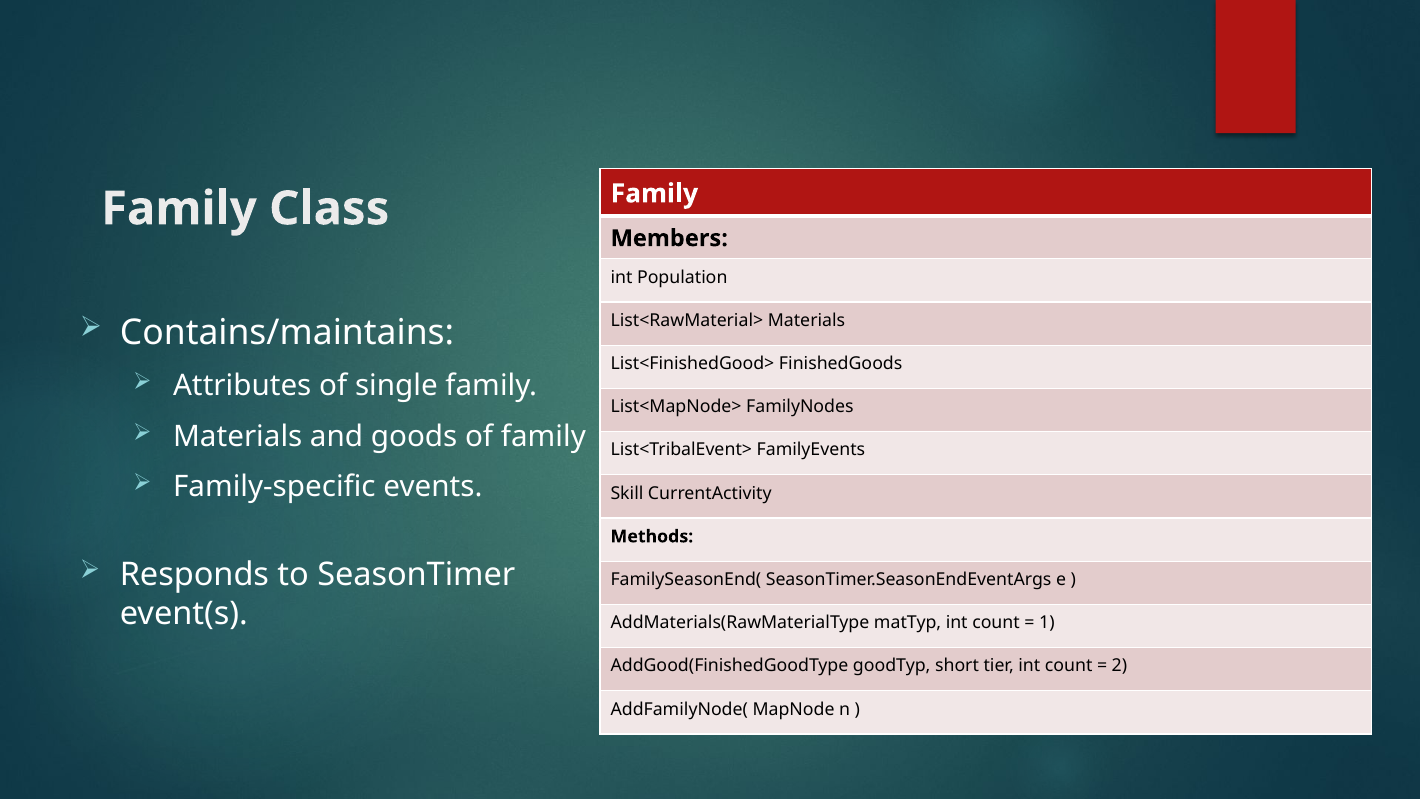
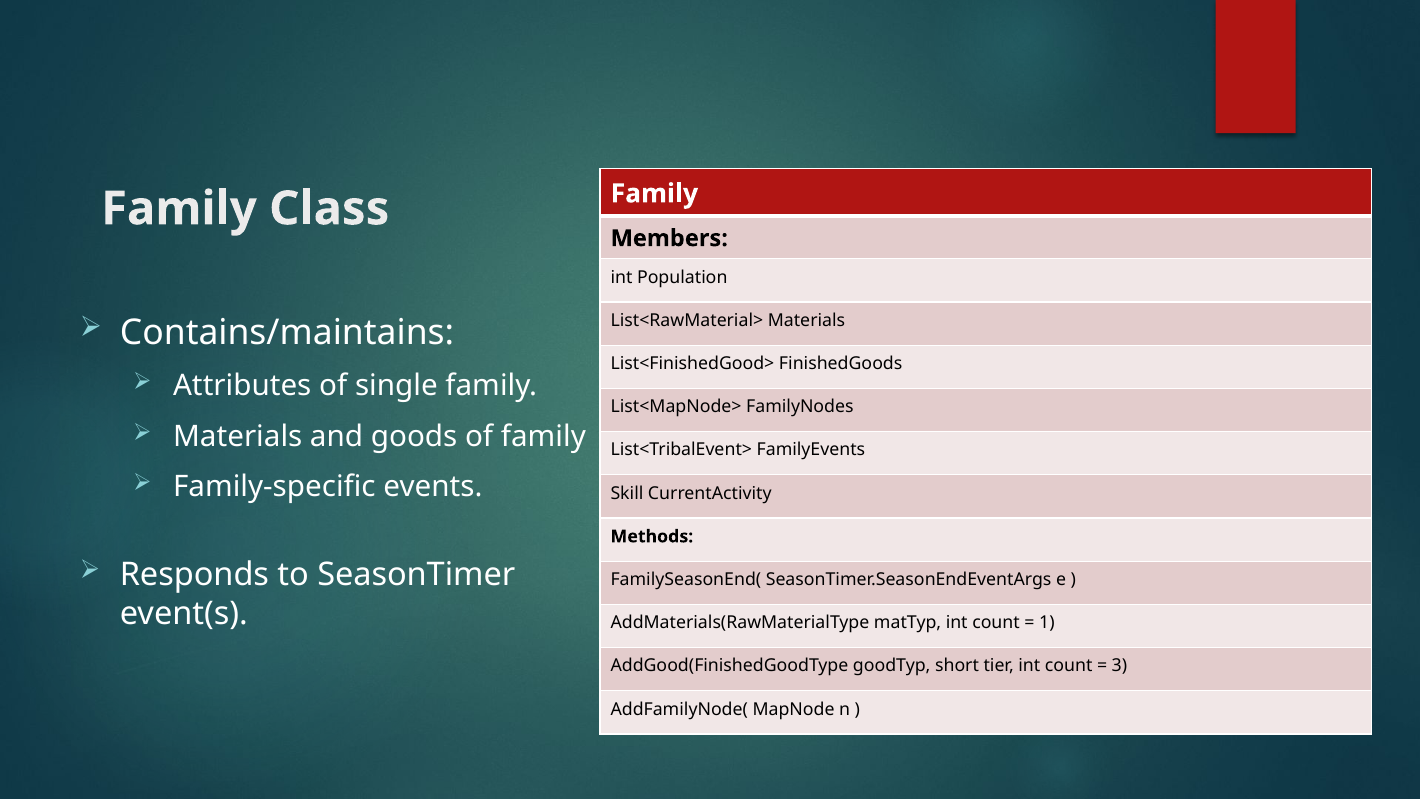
2: 2 -> 3 (1119, 666)
